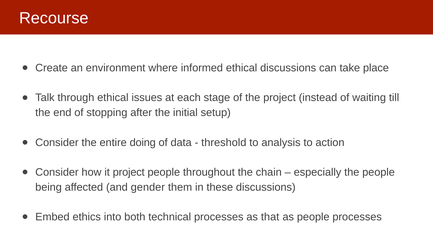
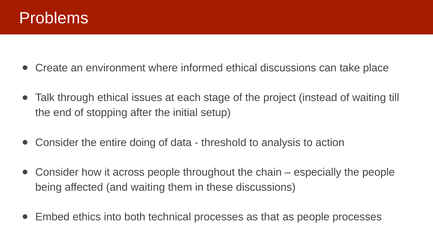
Recourse: Recourse -> Problems (54, 18)
it project: project -> across (129, 173)
and gender: gender -> waiting (148, 188)
